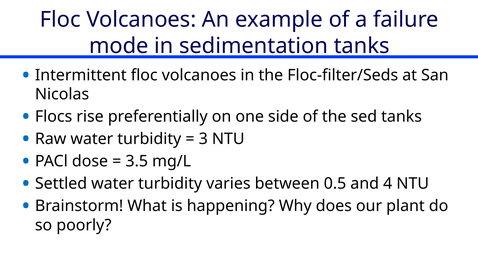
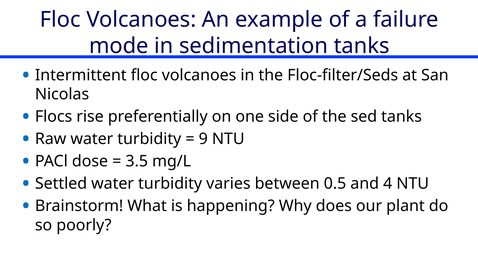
3: 3 -> 9 (203, 139)
